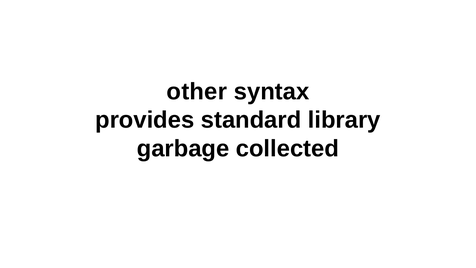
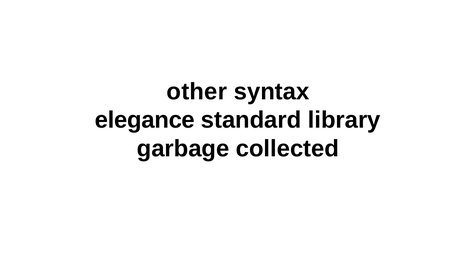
provides: provides -> elegance (145, 120)
